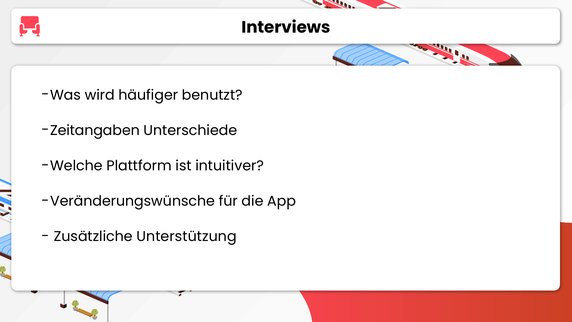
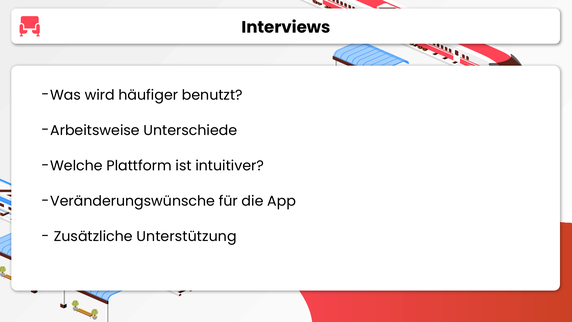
Zeitangaben: Zeitangaben -> Arbeitsweise (95, 130)
